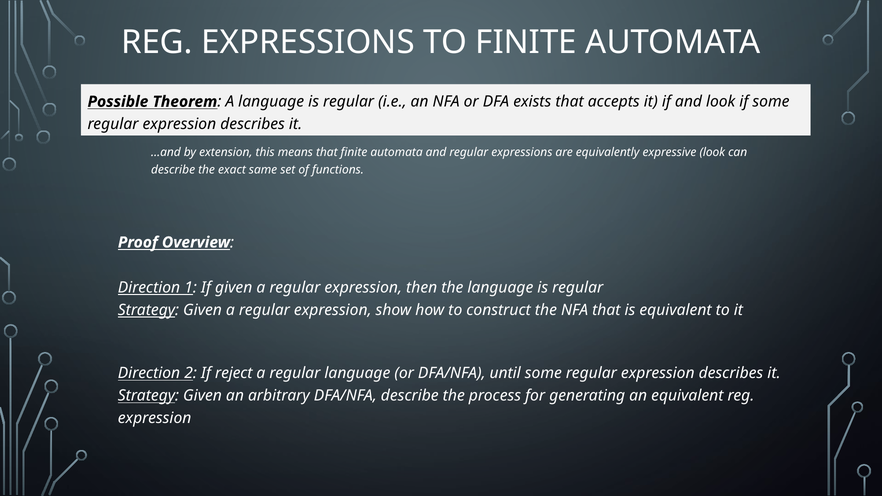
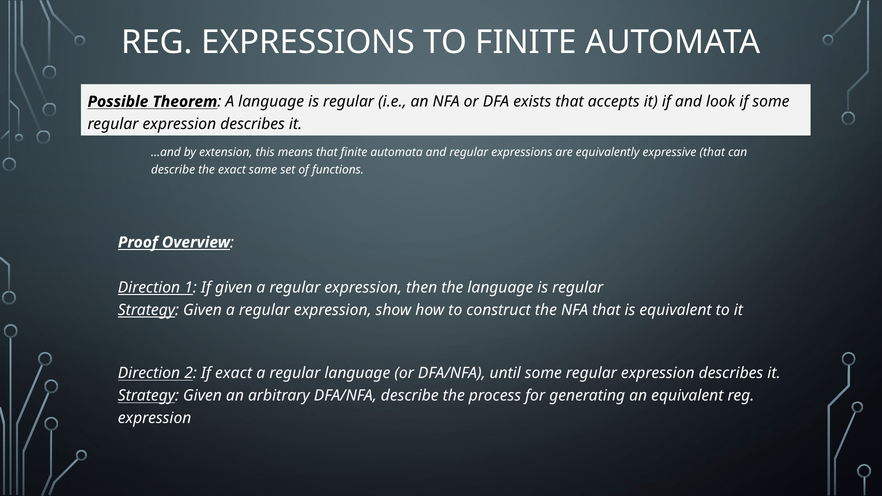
expressive look: look -> that (712, 152)
If reject: reject -> exact (234, 373)
